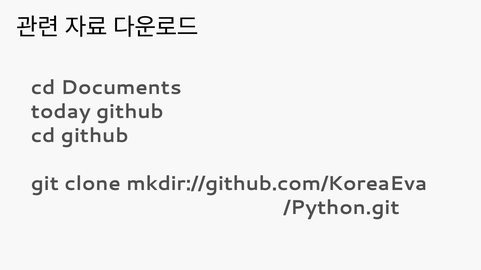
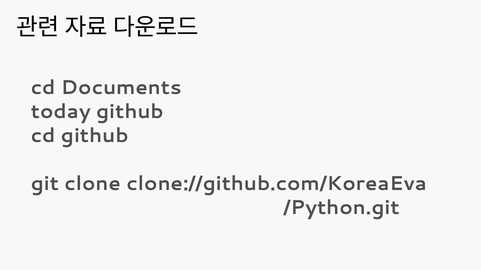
mkdir://github.com/KoreaEva: mkdir://github.com/KoreaEva -> clone://github.com/KoreaEva (277, 184)
